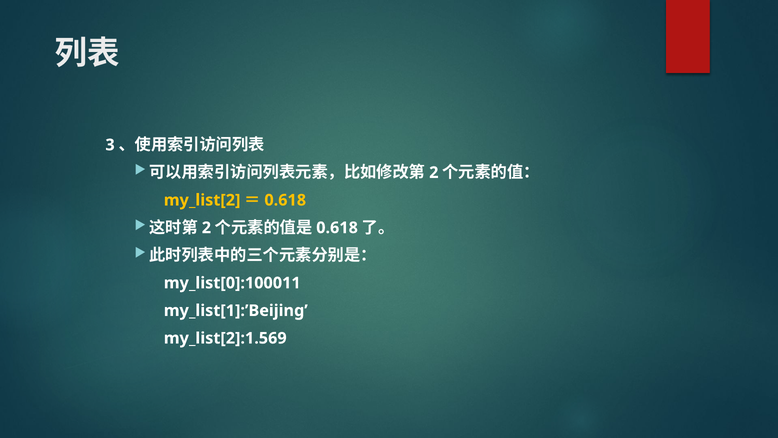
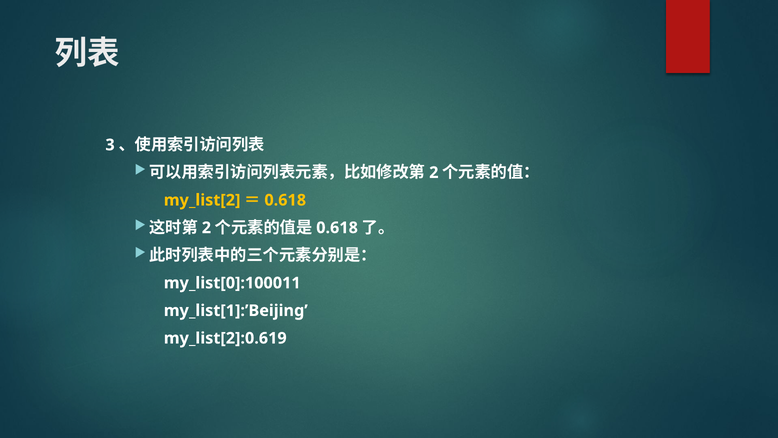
my_list[2]:1.569: my_list[2]:1.569 -> my_list[2]:0.619 (225, 338)
